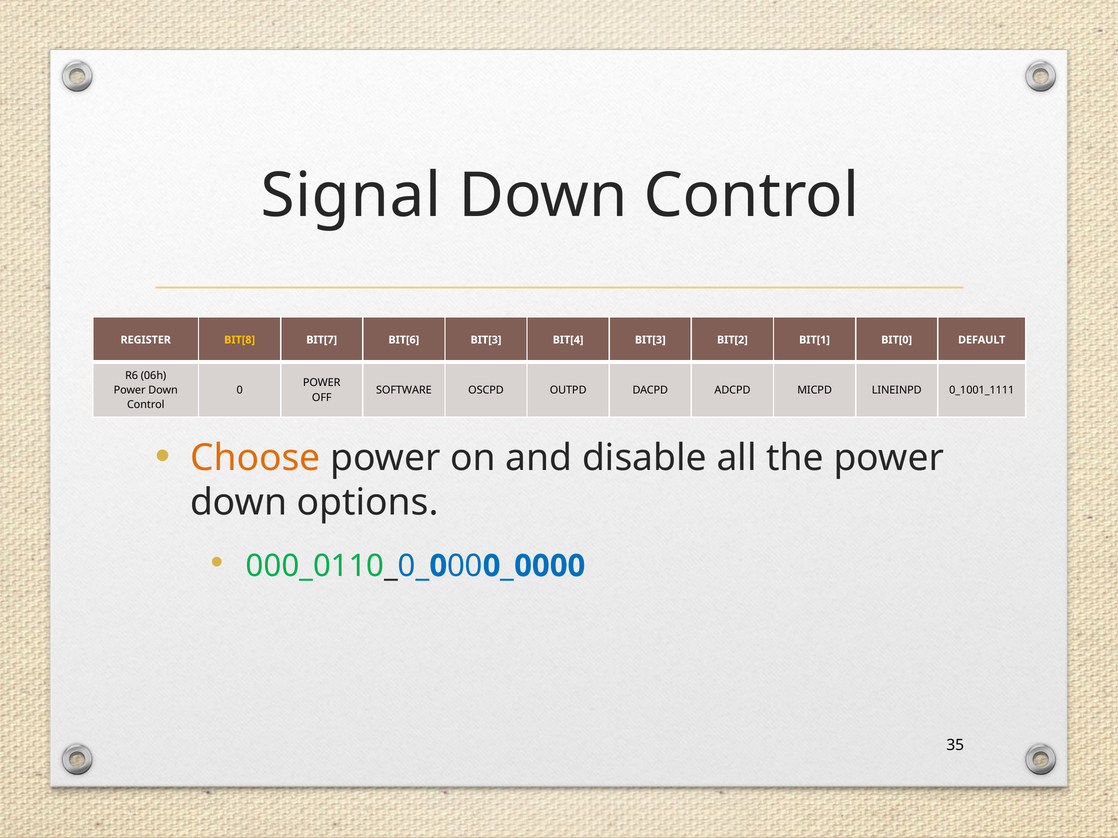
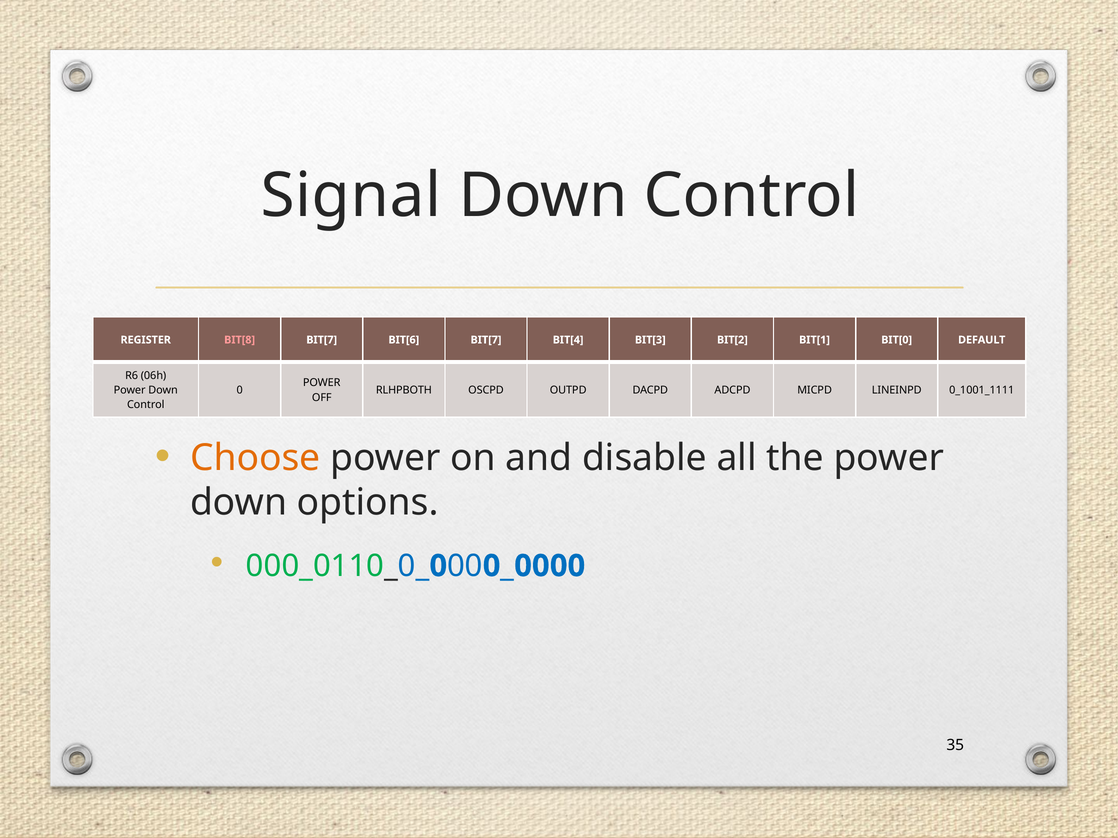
BIT[8 colour: yellow -> pink (240, 340)
BIT[6 BIT[3: BIT[3 -> BIT[7 (486, 340)
SOFTWARE: SOFTWARE -> RLHPBOTH (404, 390)
